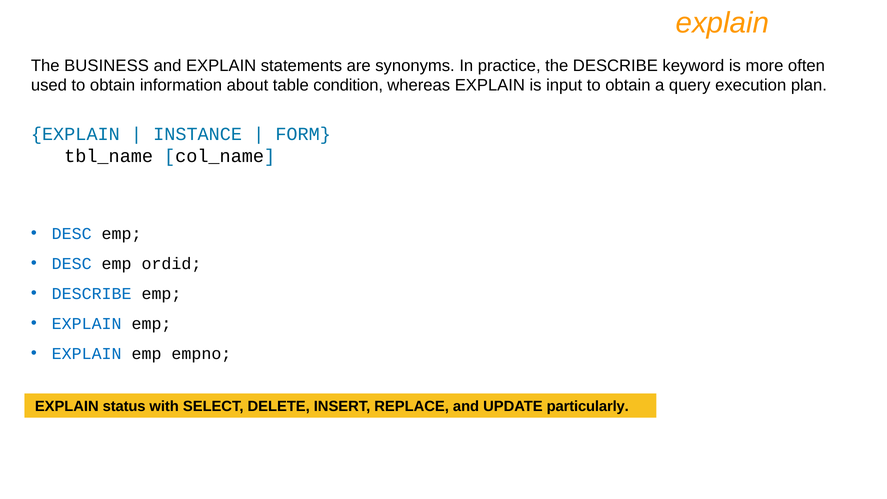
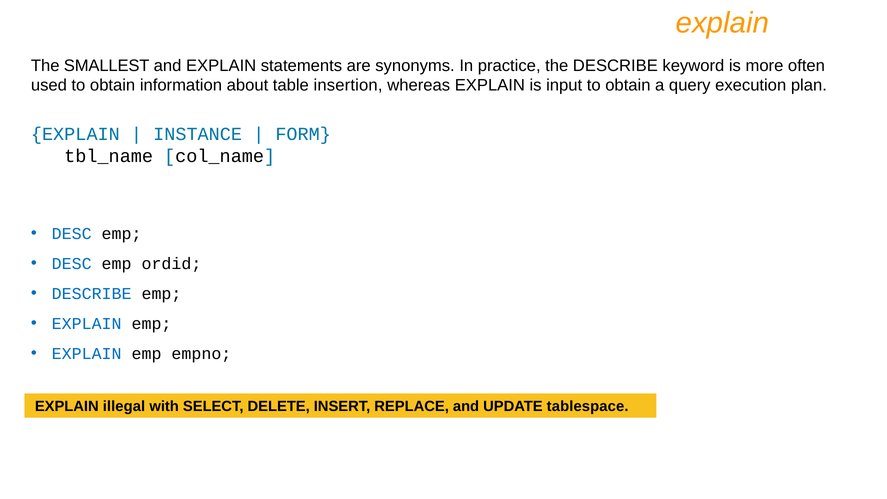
BUSINESS: BUSINESS -> SMALLEST (107, 66)
condition: condition -> insertion (348, 85)
status: status -> illegal (124, 407)
particularly: particularly -> tablespace (588, 407)
